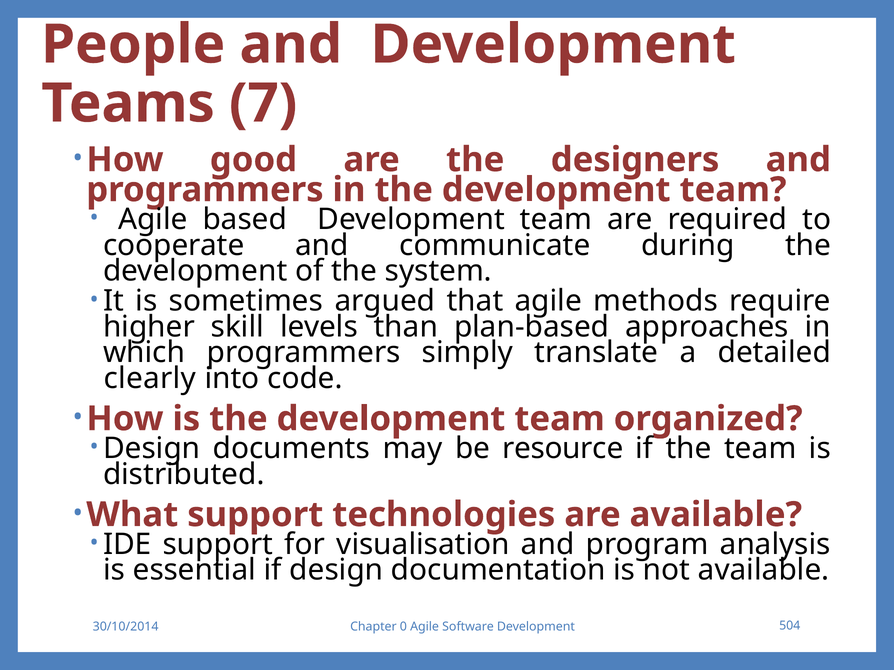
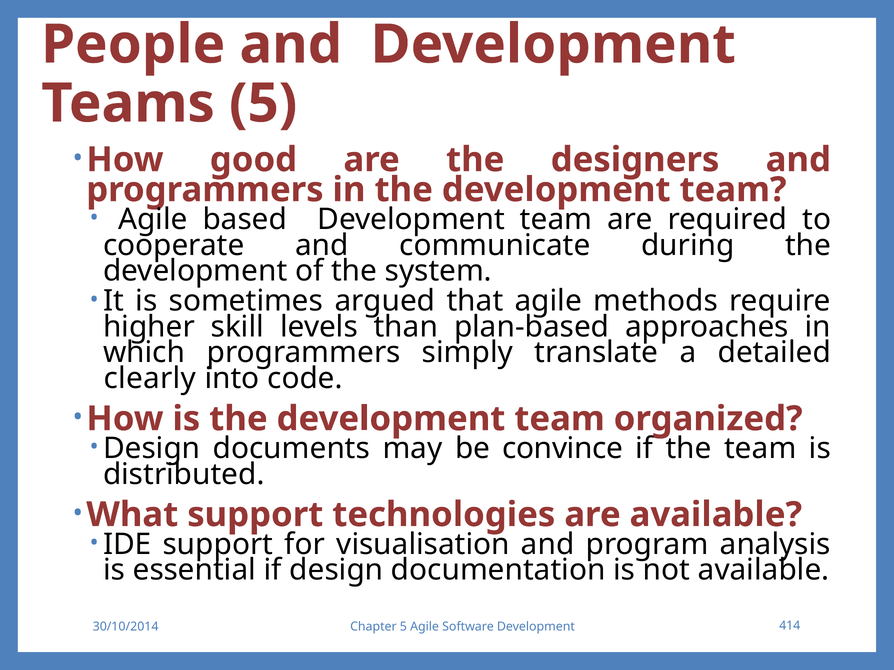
Teams 7: 7 -> 5 (263, 104)
resource: resource -> convince (563, 449)
Chapter 0: 0 -> 5 (403, 627)
504: 504 -> 414 (790, 626)
